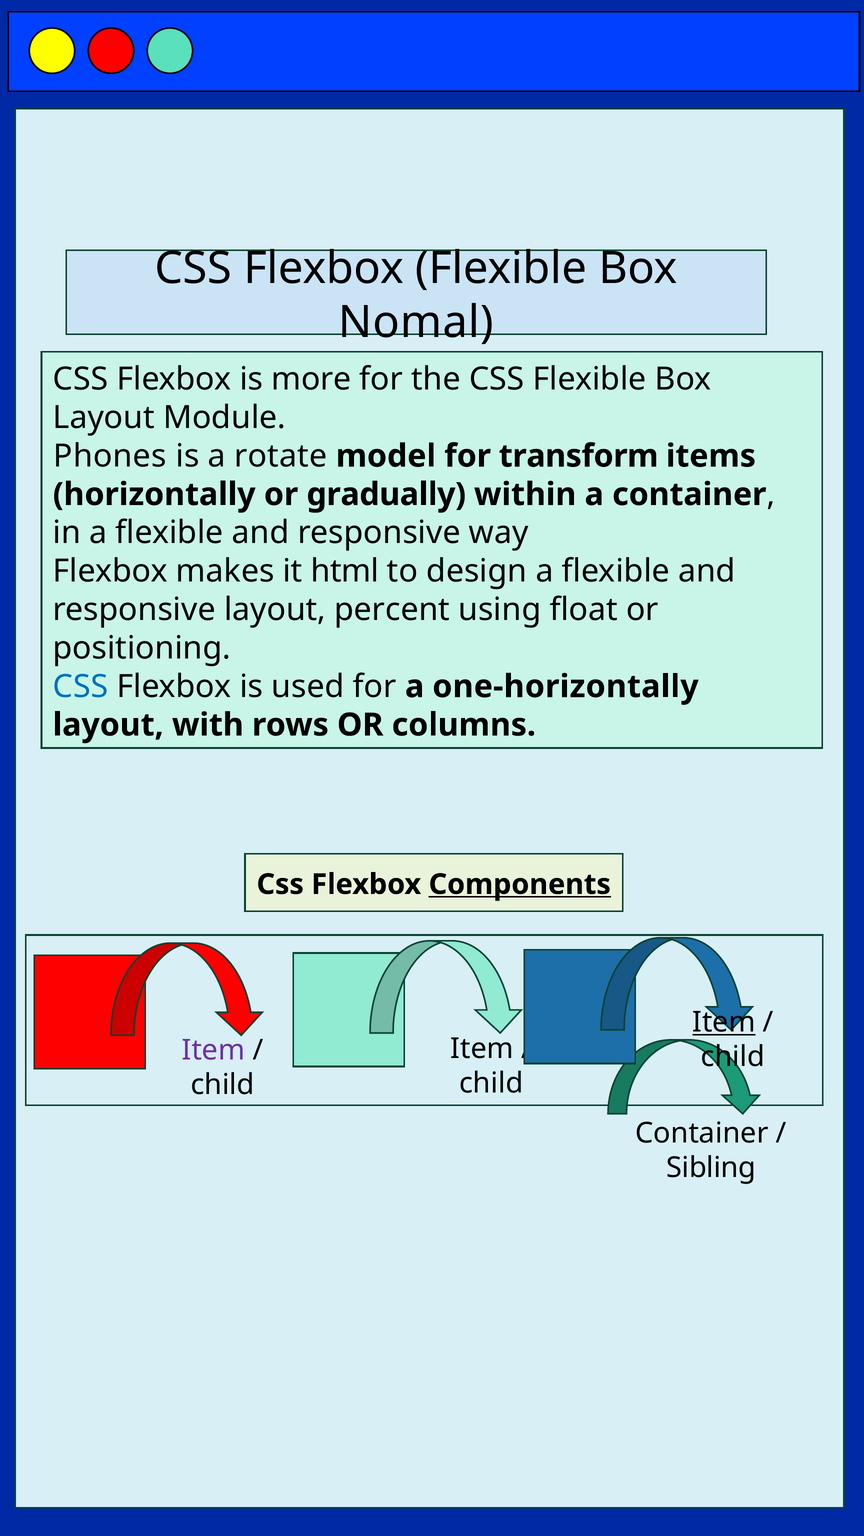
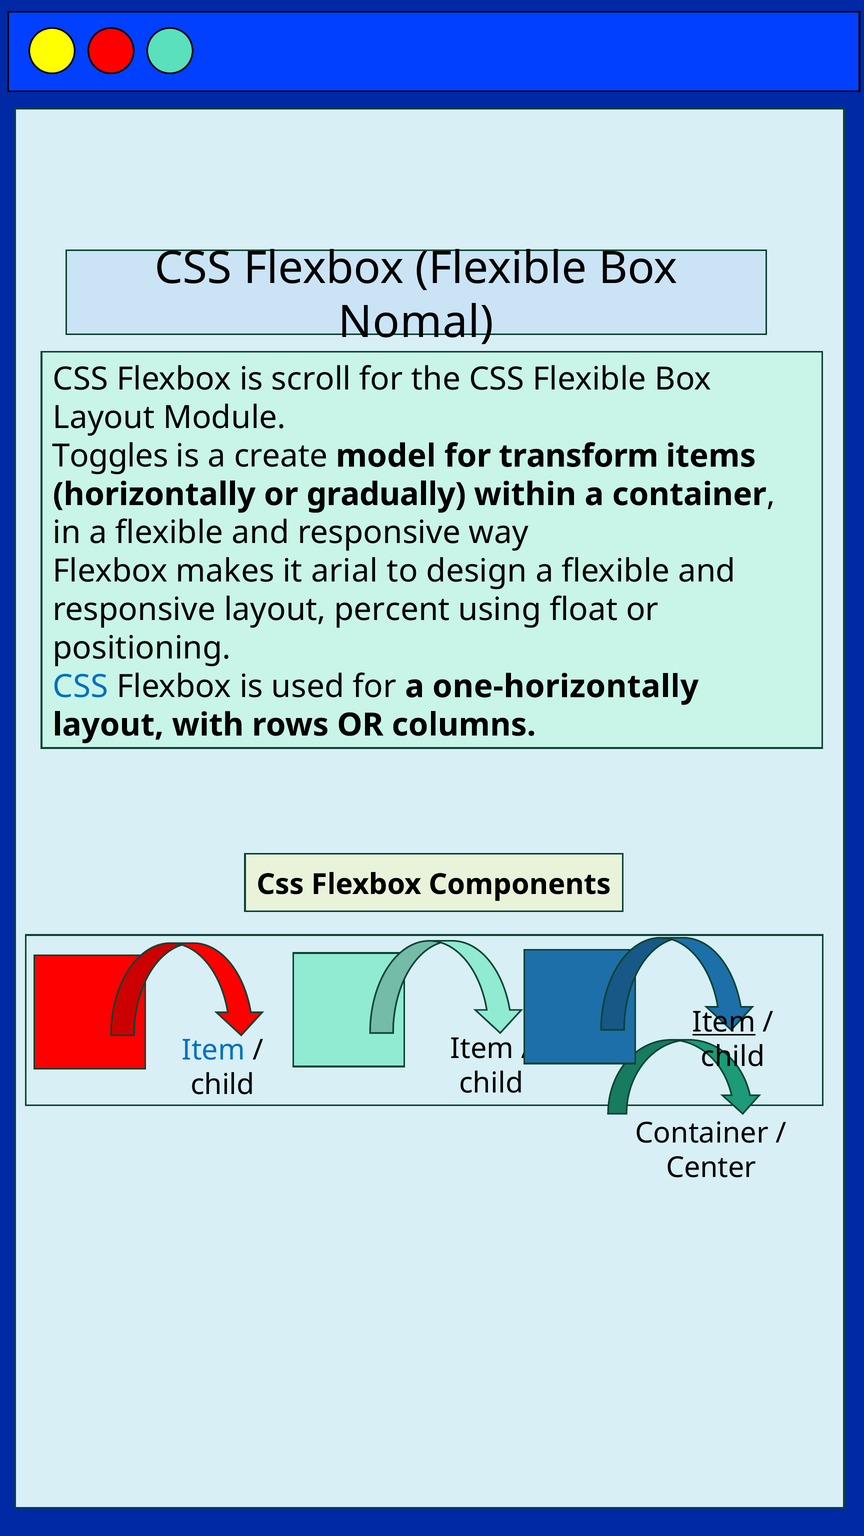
more: more -> scroll (311, 379)
Phones: Phones -> Toggles (110, 456)
rotate: rotate -> create (281, 456)
html: html -> arial (345, 571)
Components underline: present -> none (520, 884)
Item colour: purple -> blue (213, 1050)
Sibling: Sibling -> Center (711, 1168)
